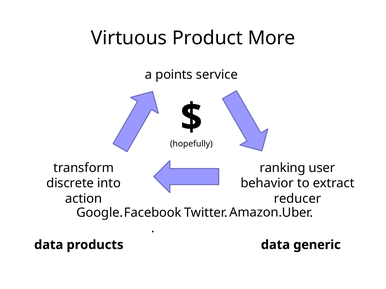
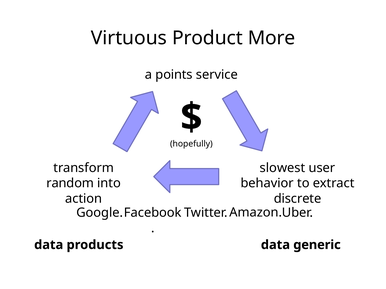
ranking: ranking -> slowest (282, 168)
discrete: discrete -> random (70, 184)
reducer: reducer -> discrete (298, 199)
